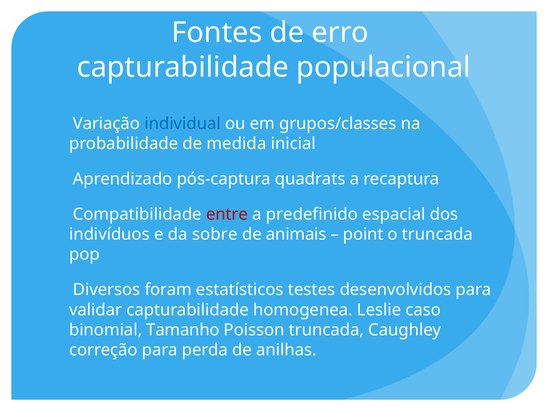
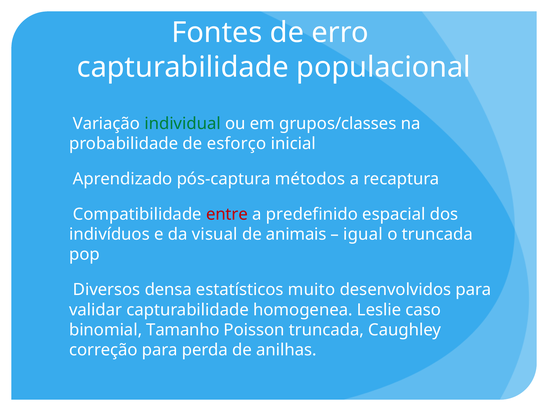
individual colour: blue -> green (183, 124)
medida: medida -> esforço (236, 144)
quadrats: quadrats -> métodos (310, 179)
sobre: sobre -> visual (215, 234)
point: point -> igual (363, 234)
foram: foram -> densa (168, 290)
testes: testes -> muito (312, 290)
